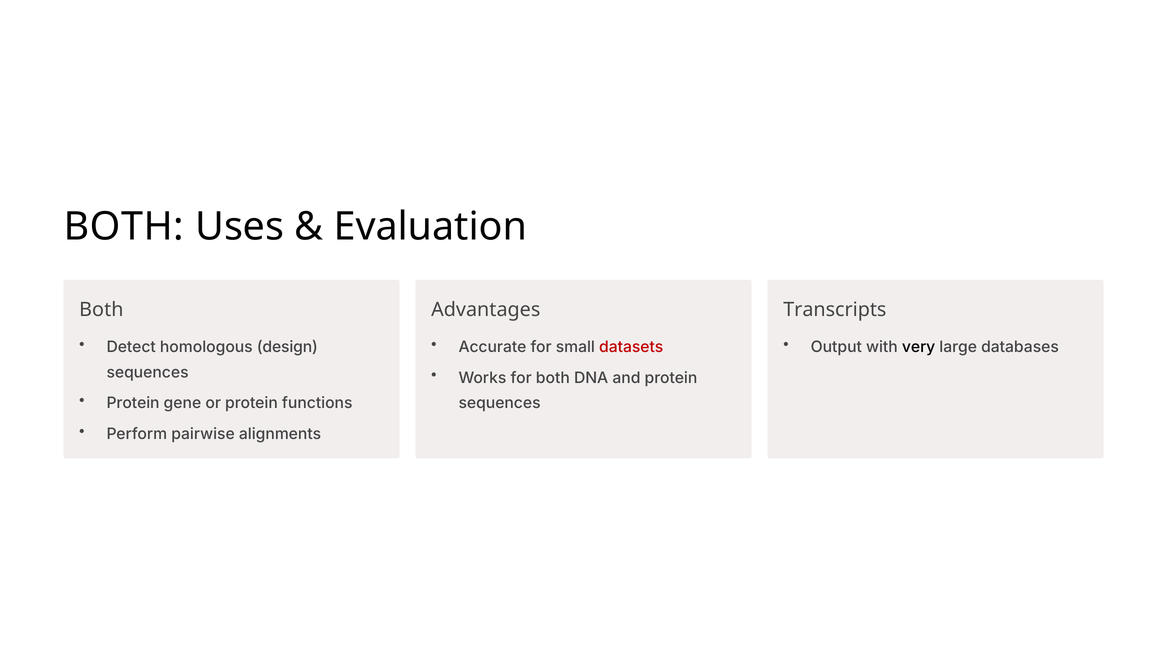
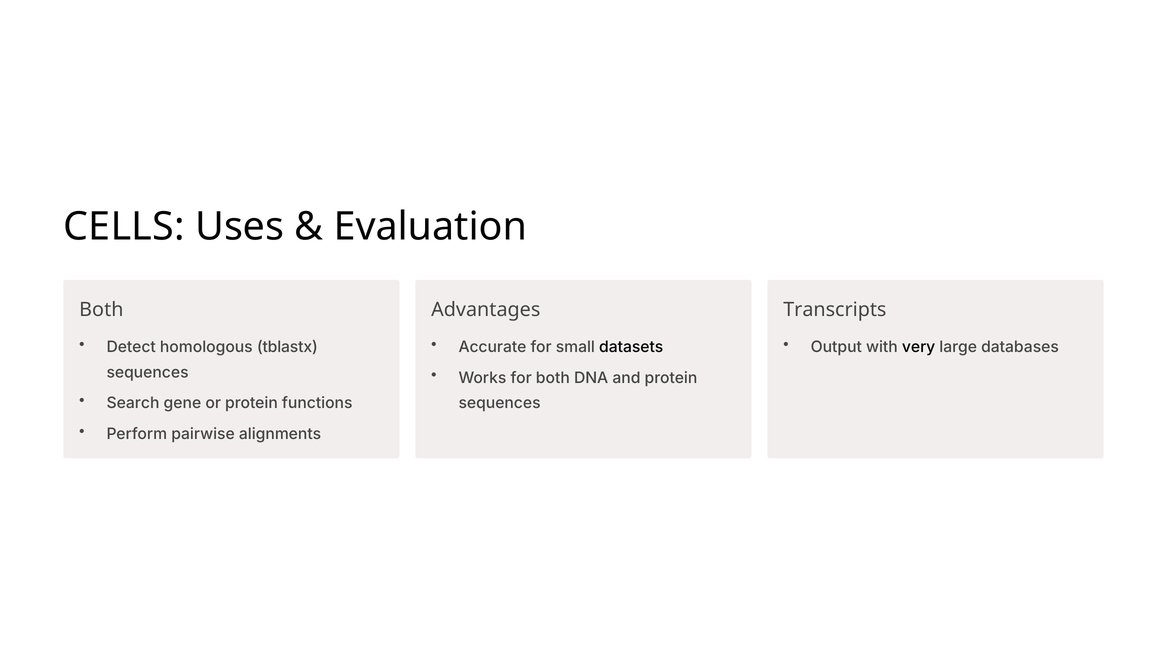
BOTH: BOTH -> CELLS (124, 227)
design: design -> tblastx (287, 347)
datasets colour: red -> black (631, 347)
Protein: Protein -> Search (133, 403)
